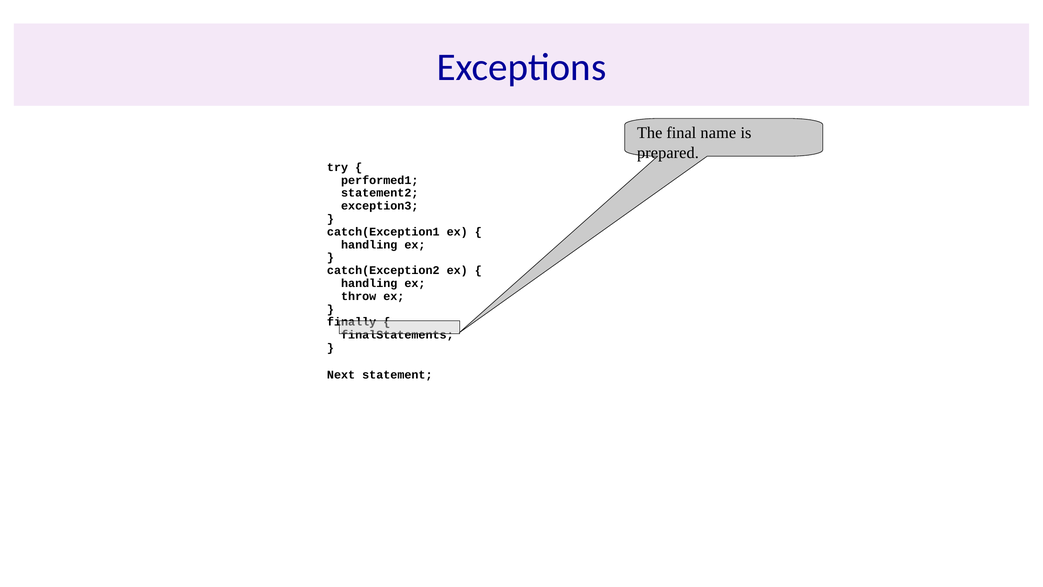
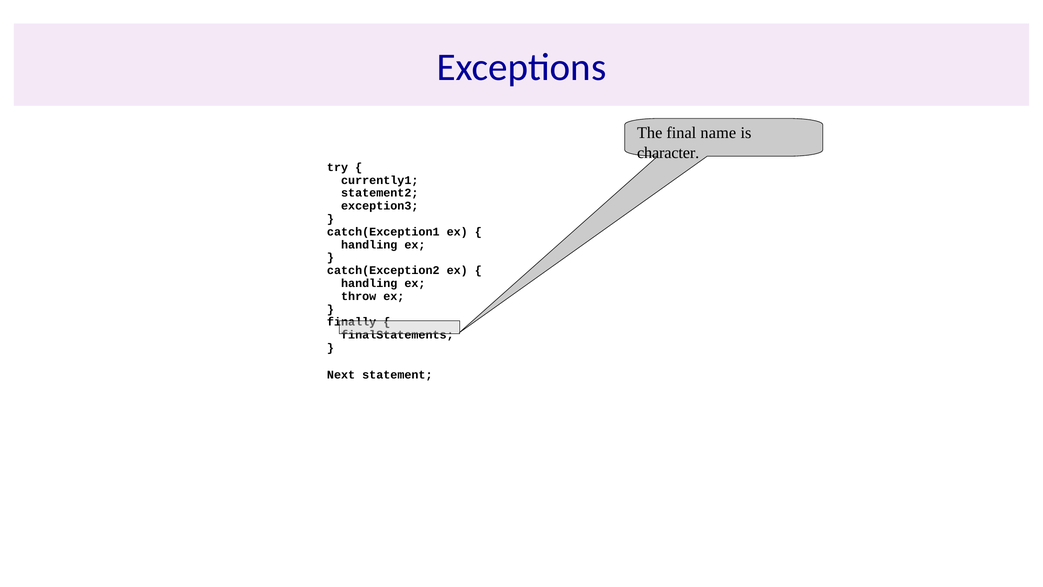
prepared: prepared -> character (668, 153)
performed1: performed1 -> currently1 (380, 180)
